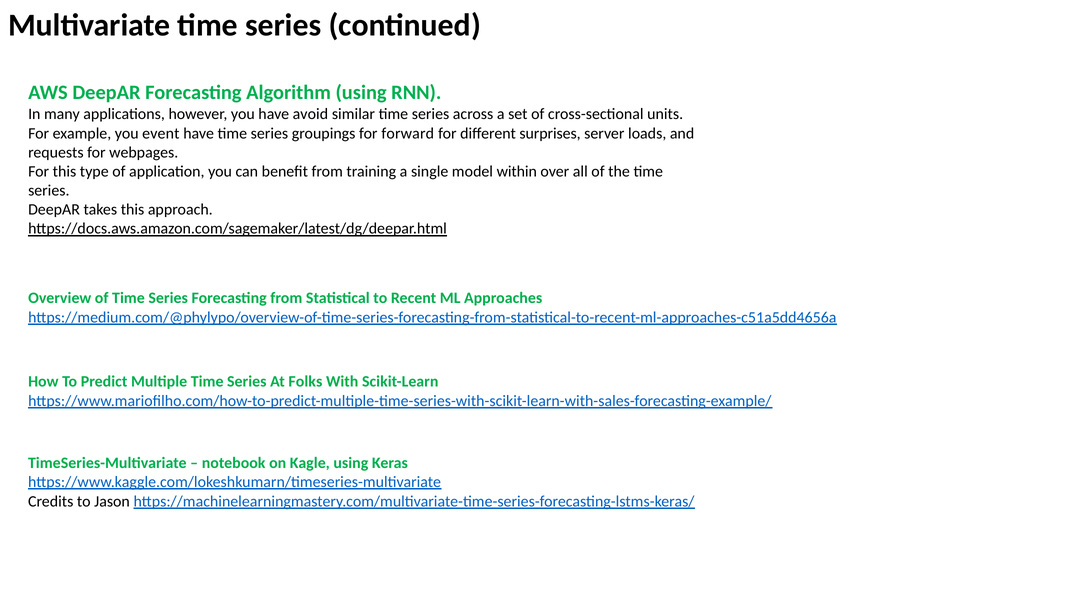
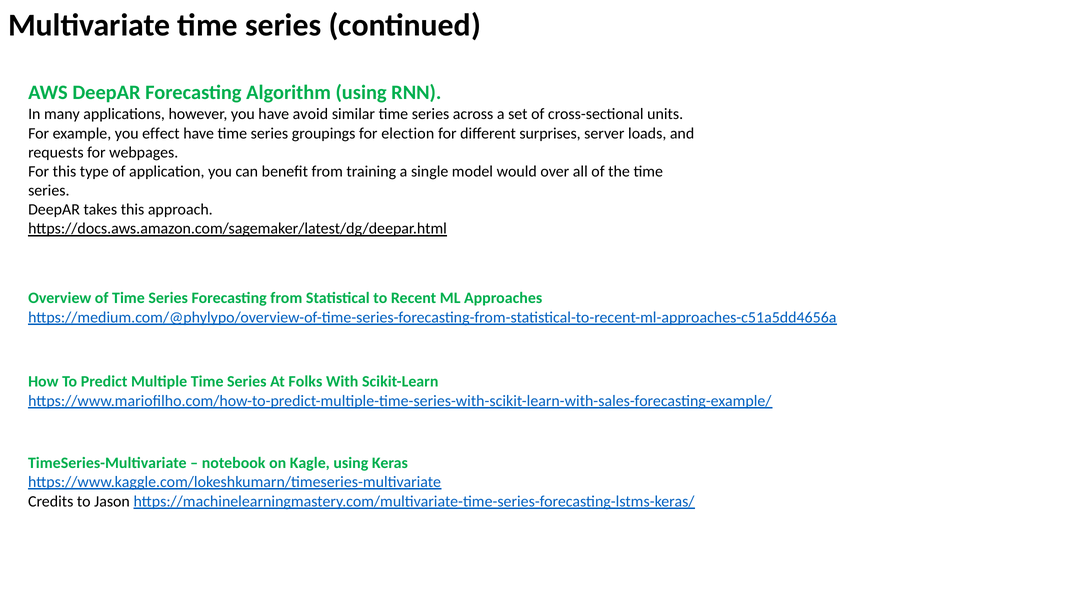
event: event -> effect (161, 133)
forward: forward -> election (408, 133)
within: within -> would (517, 172)
